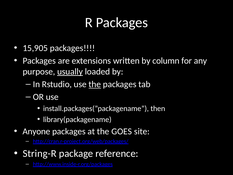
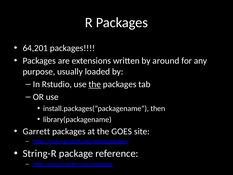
15,905: 15,905 -> 64,201 (35, 48)
column: column -> around (166, 61)
usually underline: present -> none (70, 72)
Anyone: Anyone -> Garrett (36, 131)
